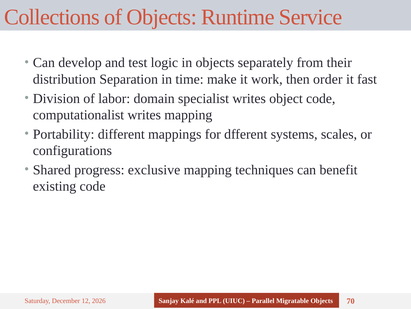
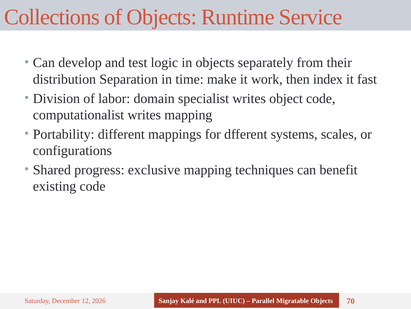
order: order -> index (328, 79)
